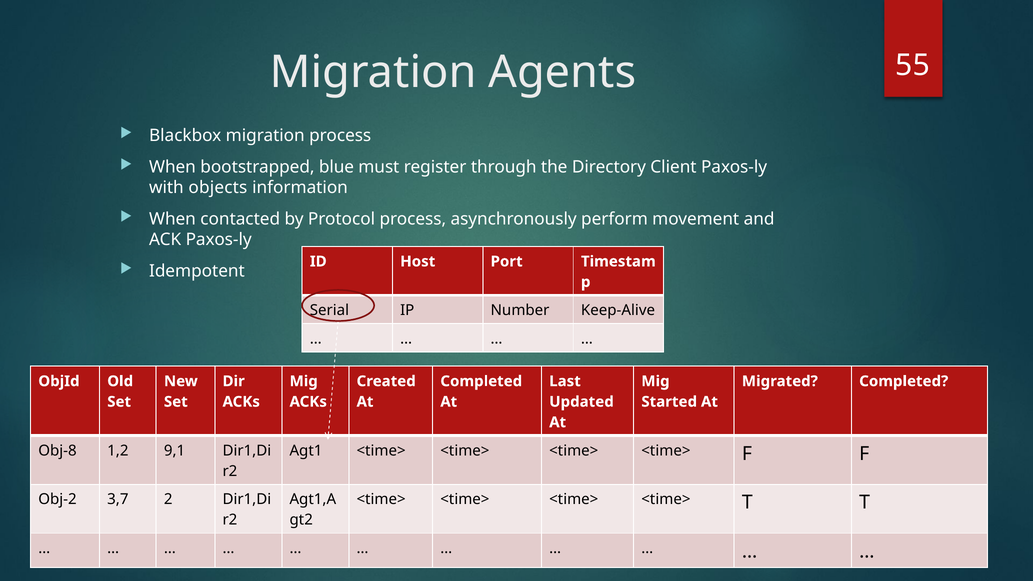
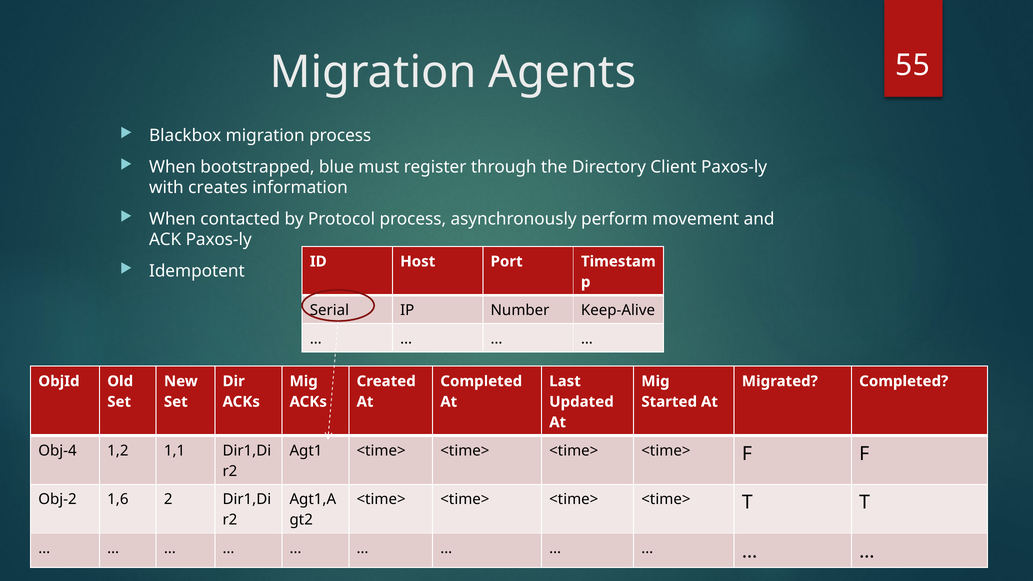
objects: objects -> creates (218, 188)
Obj-8: Obj-8 -> Obj-4 (57, 451)
9,1: 9,1 -> 1,1 (175, 451)
3,7: 3,7 -> 1,6 (118, 499)
